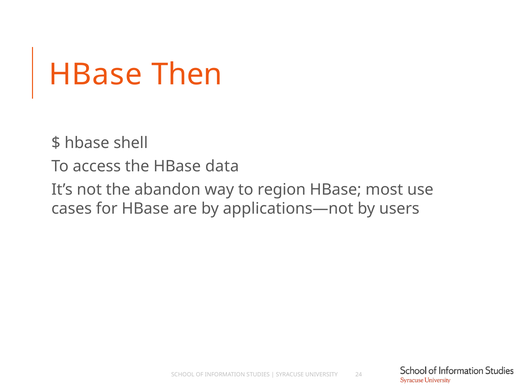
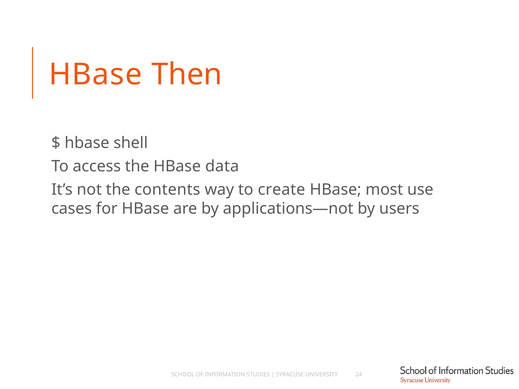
abandon: abandon -> contents (167, 190)
region: region -> create (281, 190)
